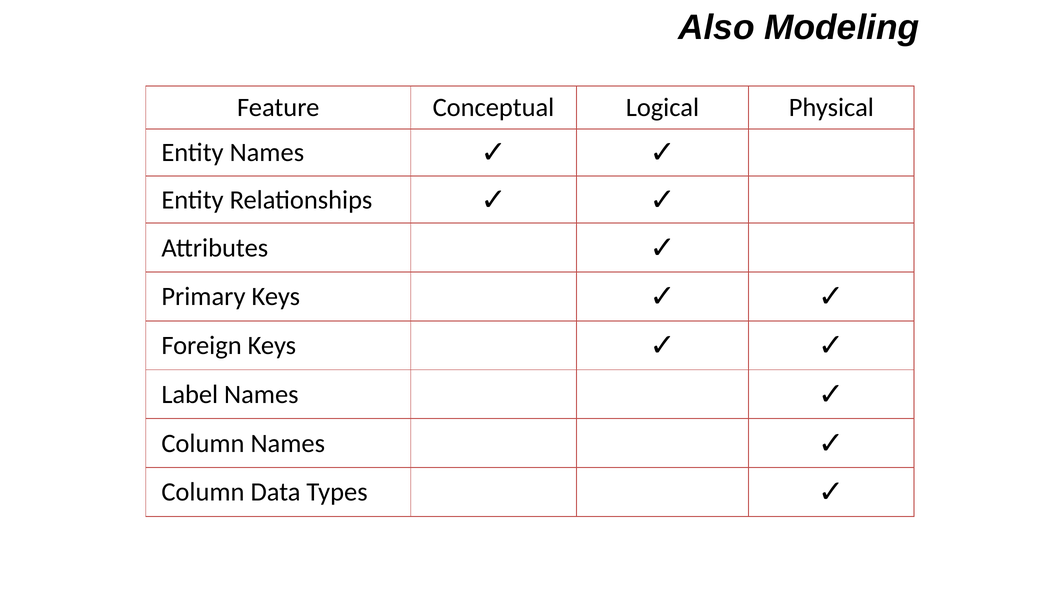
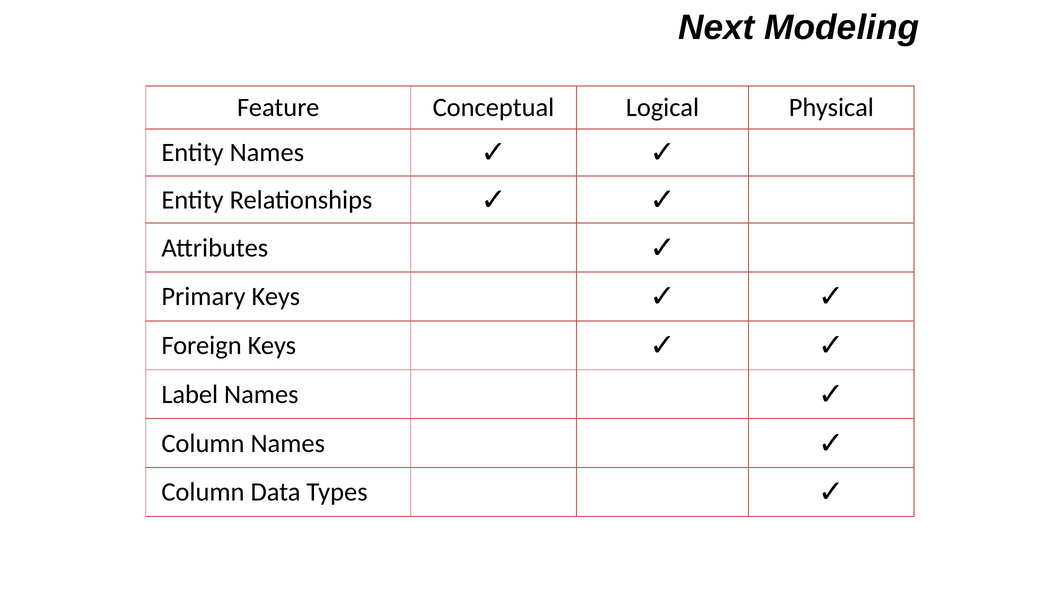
Also: Also -> Next (716, 28)
